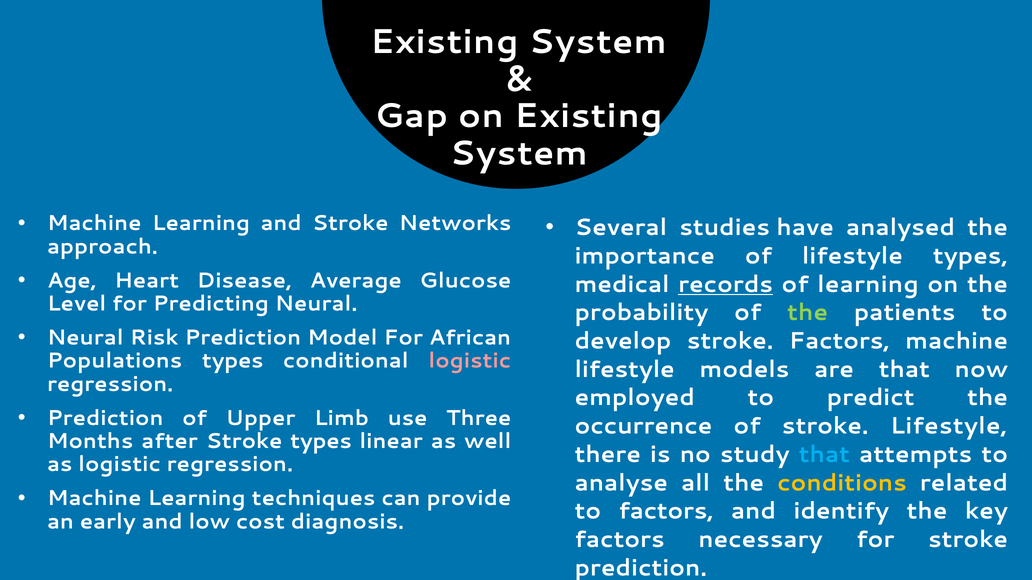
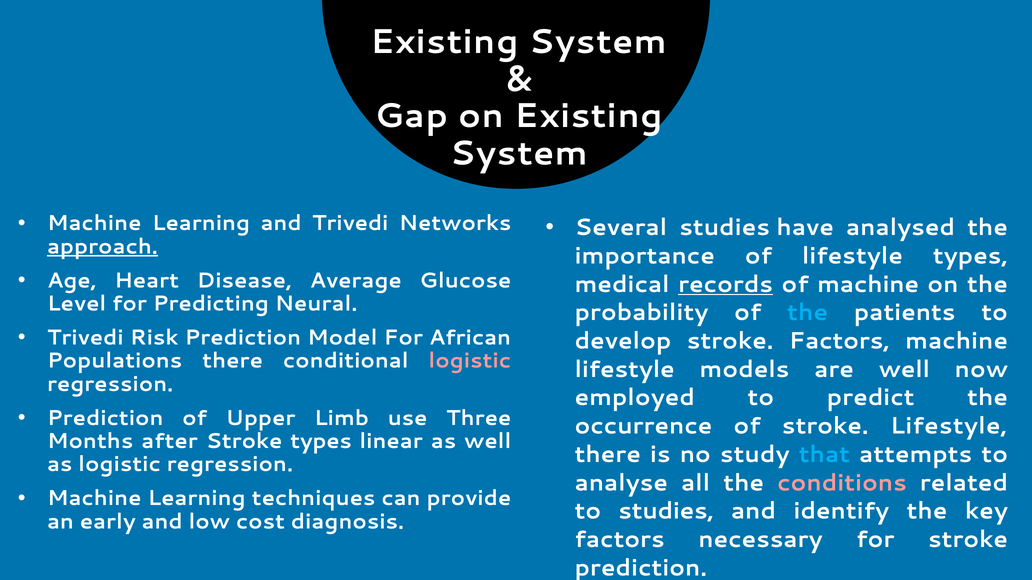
and Stroke: Stroke -> Trivedi (350, 224)
approach underline: none -> present (102, 247)
of learning: learning -> machine (868, 285)
the colour: light green -> light blue (808, 313)
Neural: Neural -> Trivedi (85, 338)
Populations types: types -> there (233, 361)
are that: that -> well (904, 370)
conditions colour: yellow -> pink (842, 483)
to factors: factors -> studies (666, 512)
